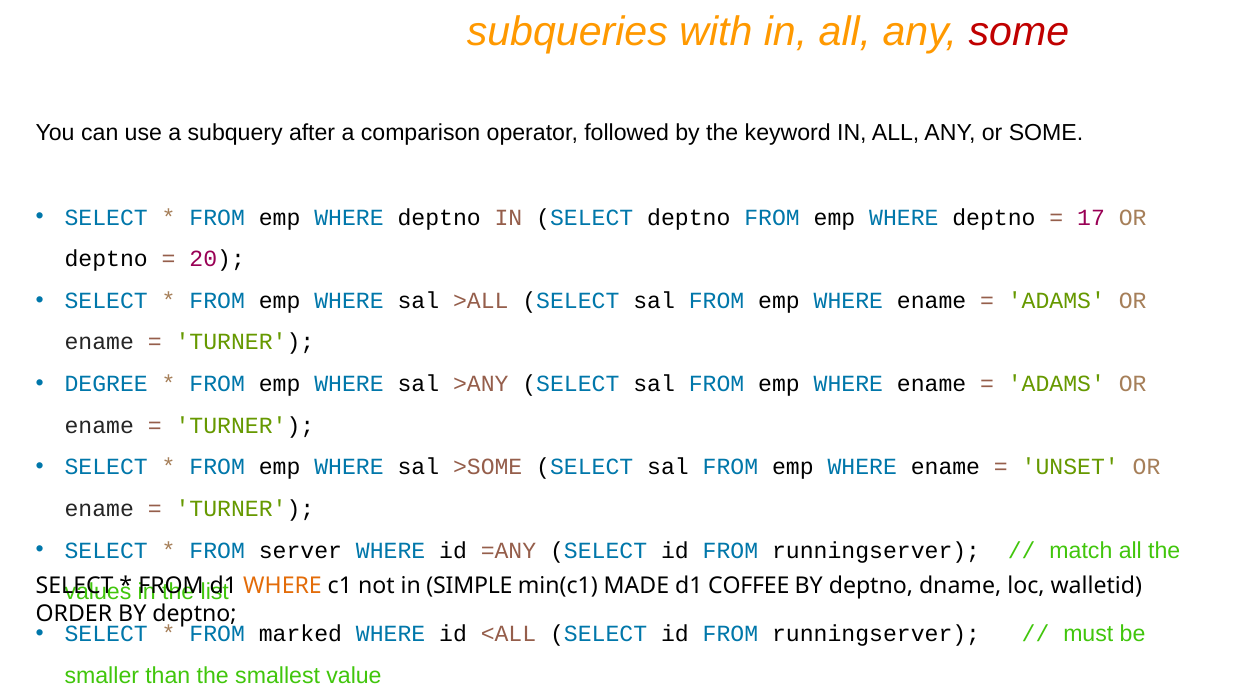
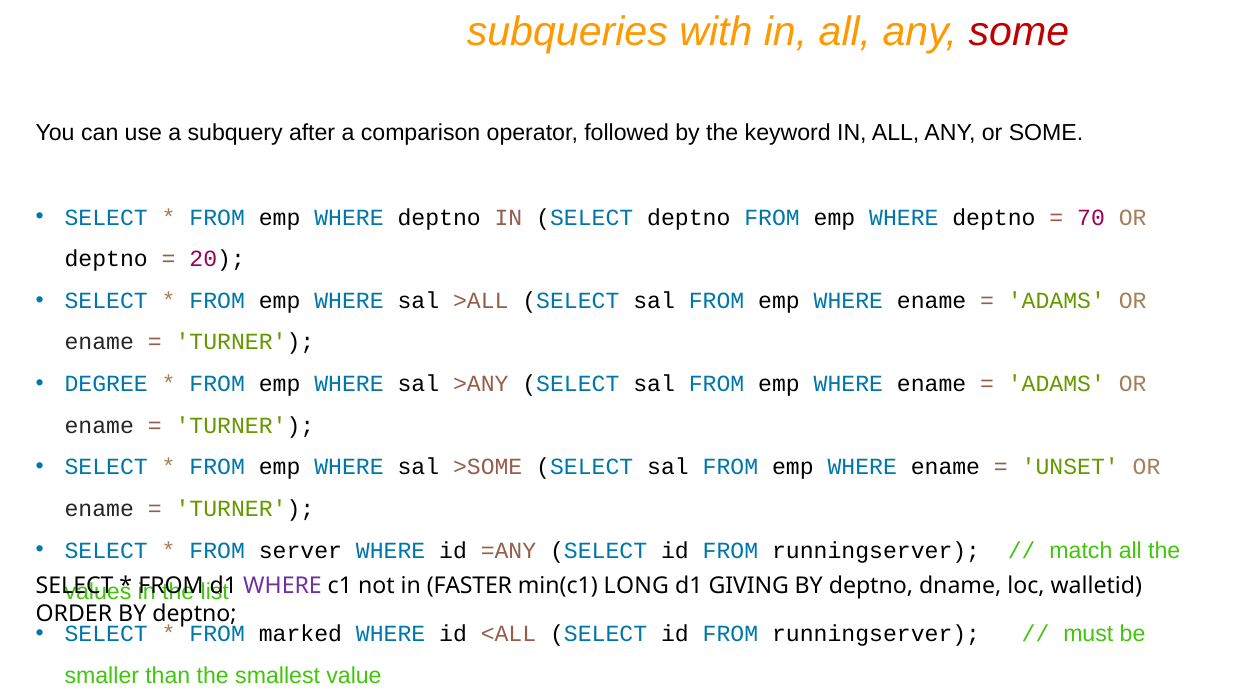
17: 17 -> 70 (1091, 217)
WHERE colour: orange -> purple (282, 585)
SIMPLE: SIMPLE -> FASTER (469, 585)
MADE: MADE -> LONG (636, 585)
COFFEE: COFFEE -> GIVING (749, 585)
